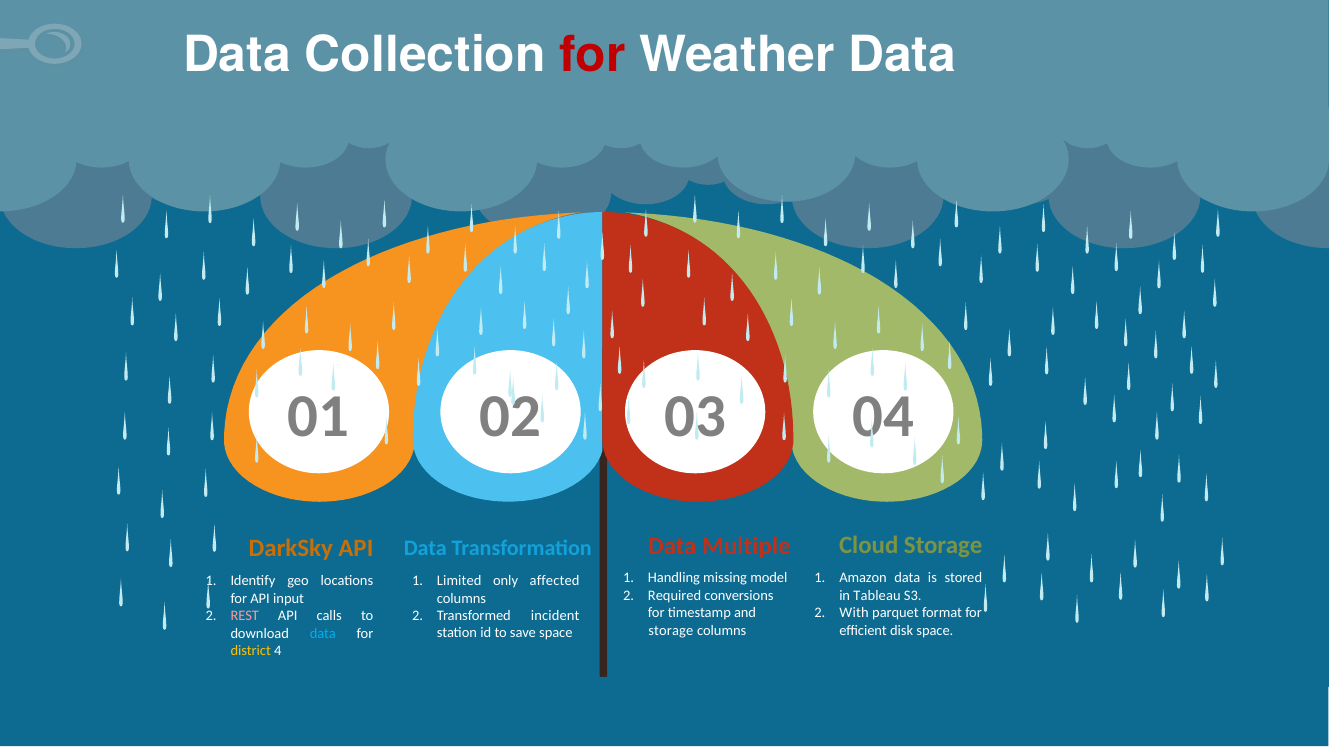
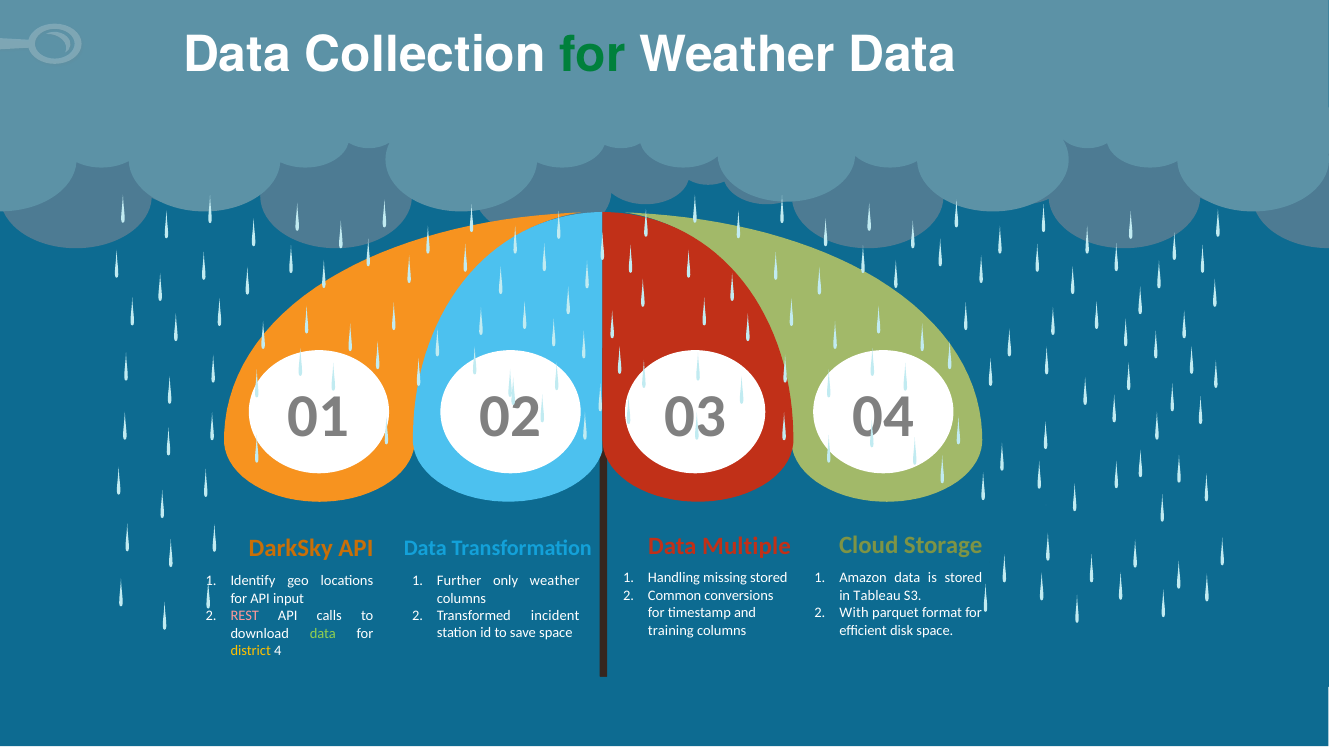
for colour: red -> green (593, 55)
missing model: model -> stored (769, 579)
Limited: Limited -> Further (459, 581)
only affected: affected -> weather (555, 581)
Required: Required -> Common (675, 596)
storage: storage -> training (671, 631)
data colour: light blue -> light green (323, 634)
